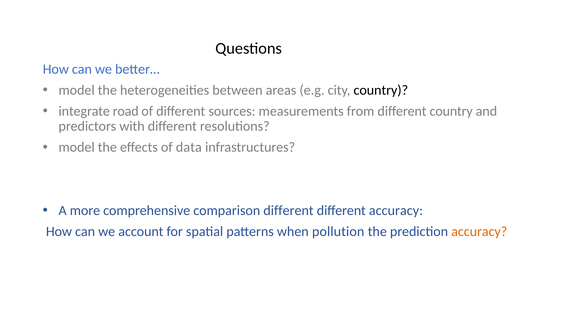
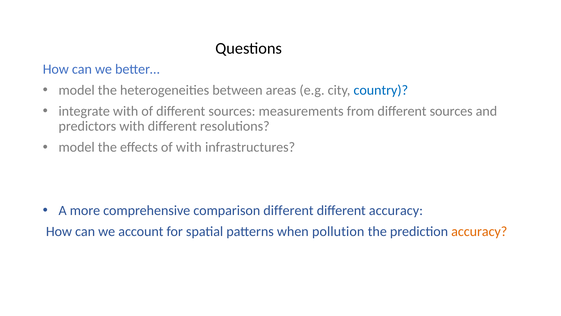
country colour: black -> blue (381, 90)
integrate road: road -> with (126, 111)
from different country: country -> sources (451, 111)
of data: data -> with (189, 147)
